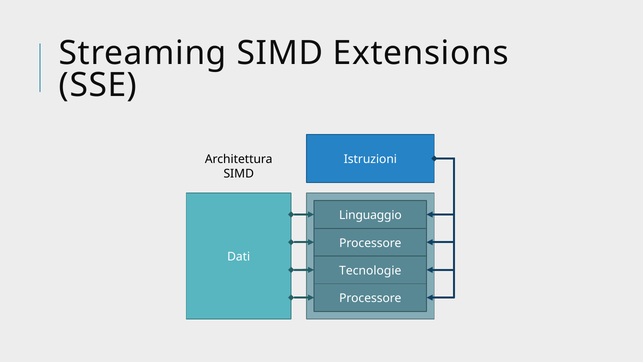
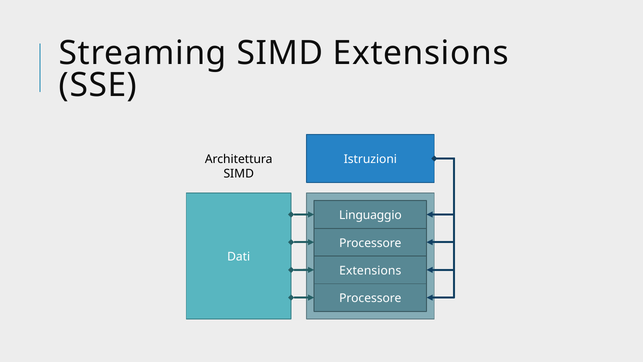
Tecnologie: Tecnologie -> Extensions (370, 270)
